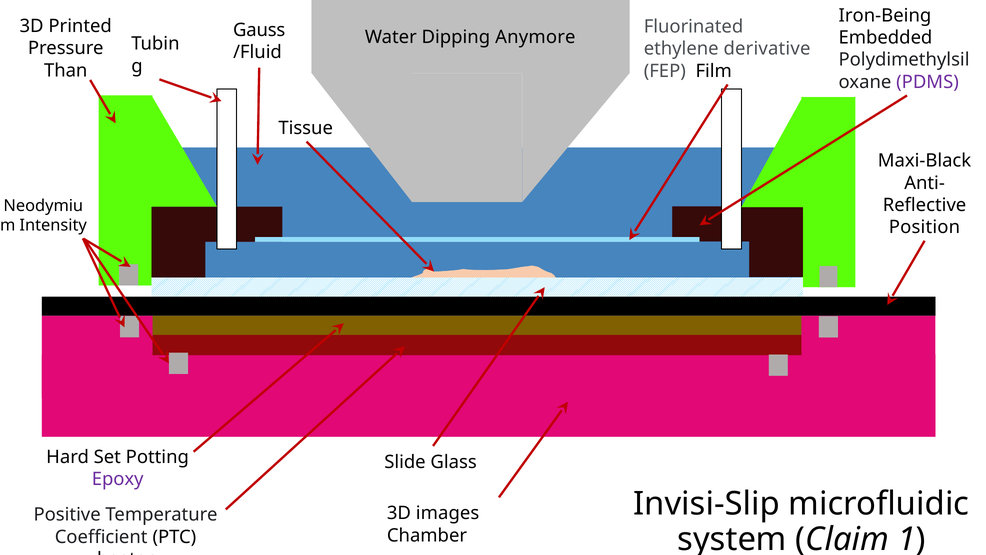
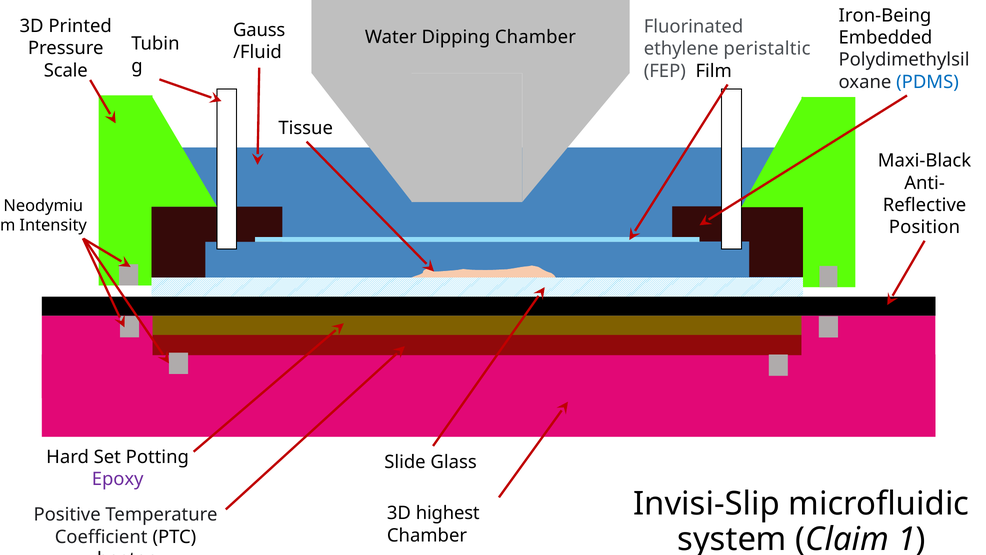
Dipping Anymore: Anymore -> Chamber (535, 37)
derivative: derivative -> peristaltic (767, 49)
Than: Than -> Scale (66, 70)
PDMS colour: purple -> blue (927, 82)
images: images -> highest (448, 513)
